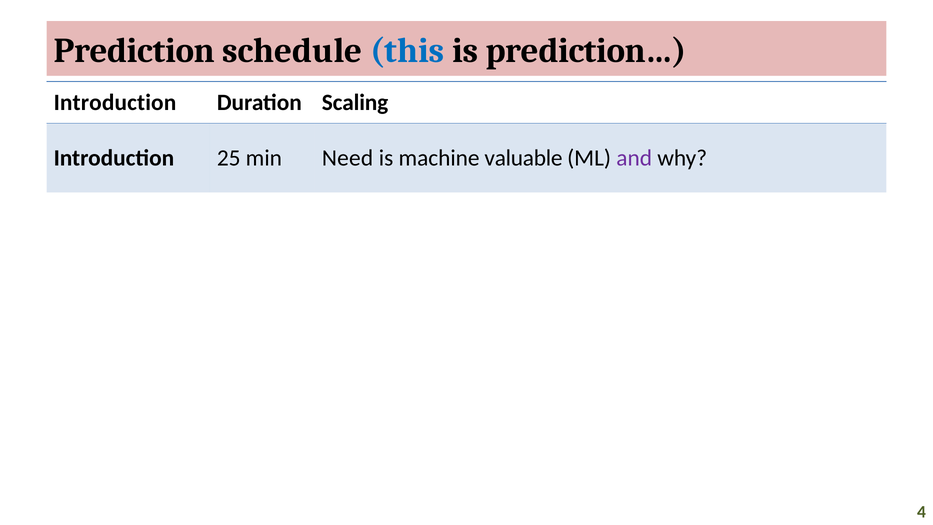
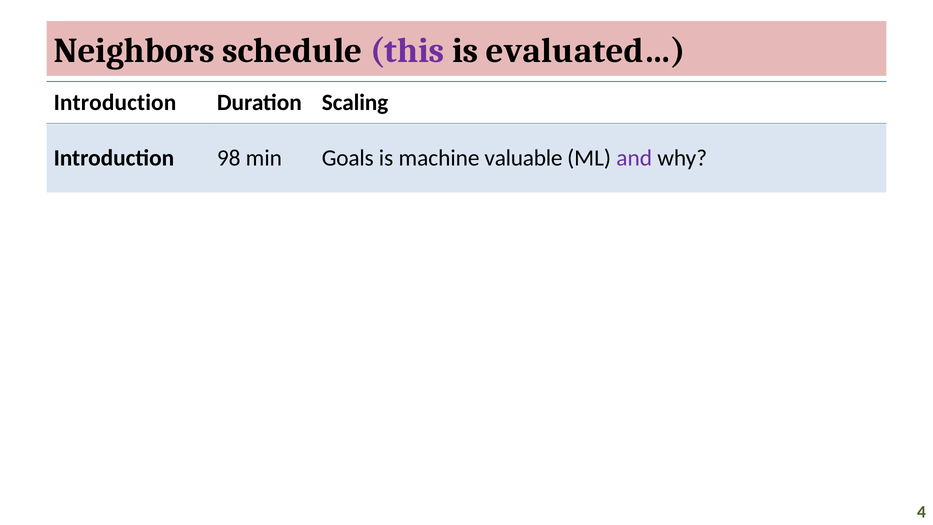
Prediction: Prediction -> Neighbors (134, 51)
this colour: blue -> purple (407, 51)
prediction…: prediction… -> evaluated… (586, 51)
25: 25 -> 98 (229, 158)
Need: Need -> Goals (348, 158)
